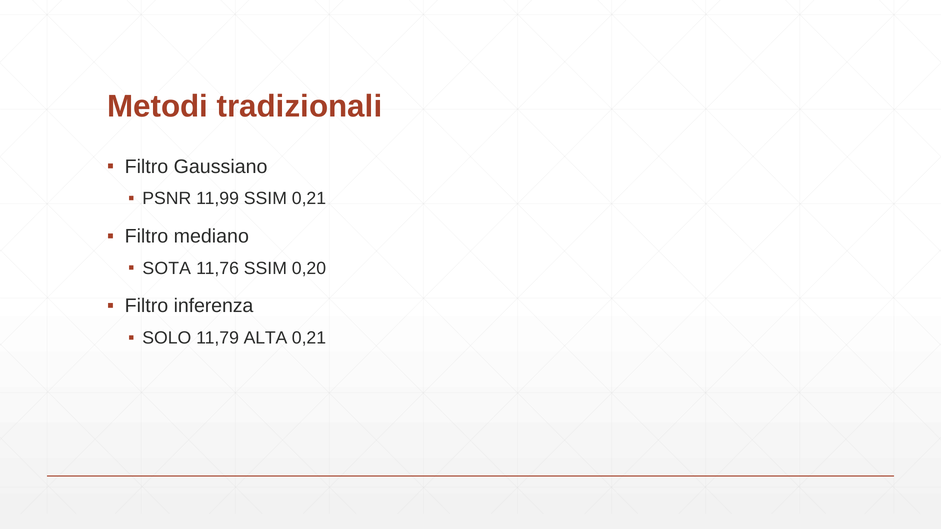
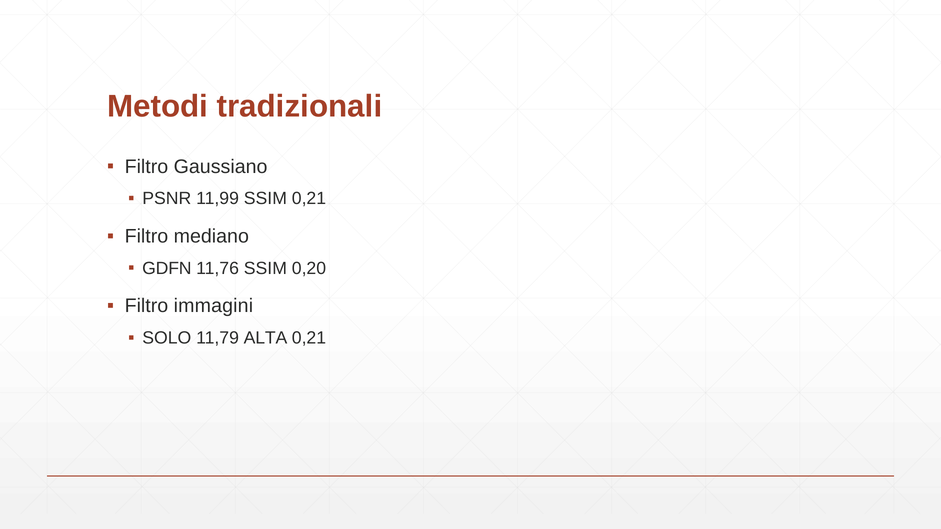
SOTA: SOTA -> GDFN (167, 268)
inferenza: inferenza -> immagini (213, 306)
